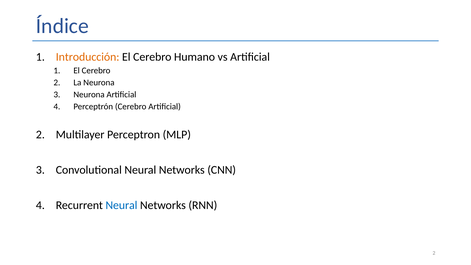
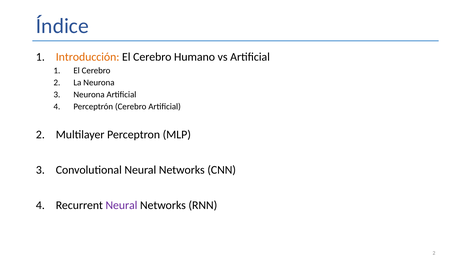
Neural colour: blue -> purple (121, 205)
